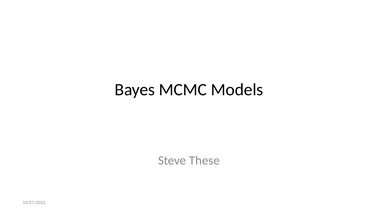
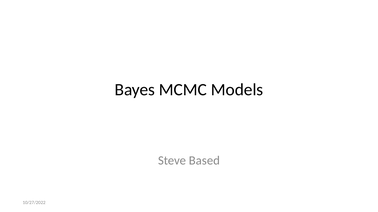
These: These -> Based (204, 161)
